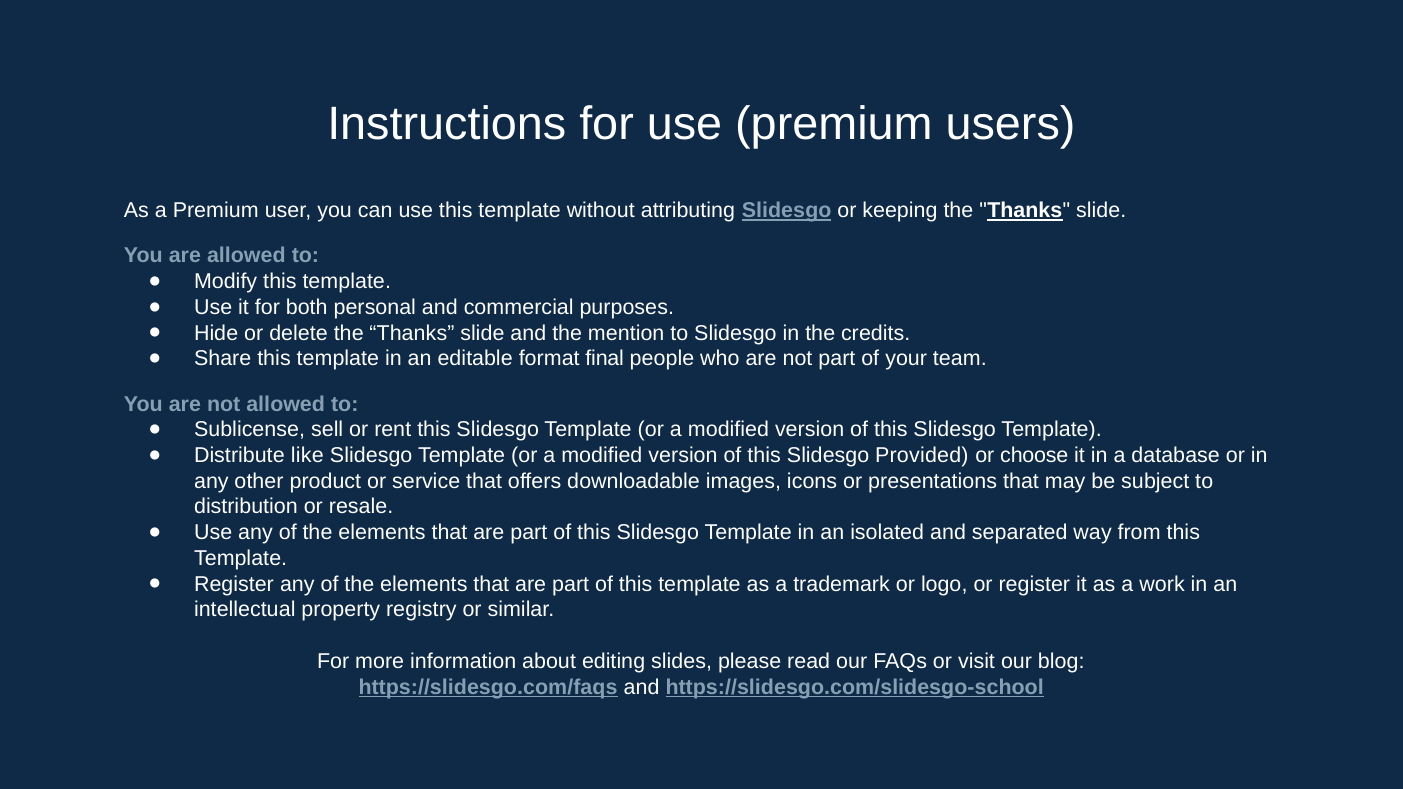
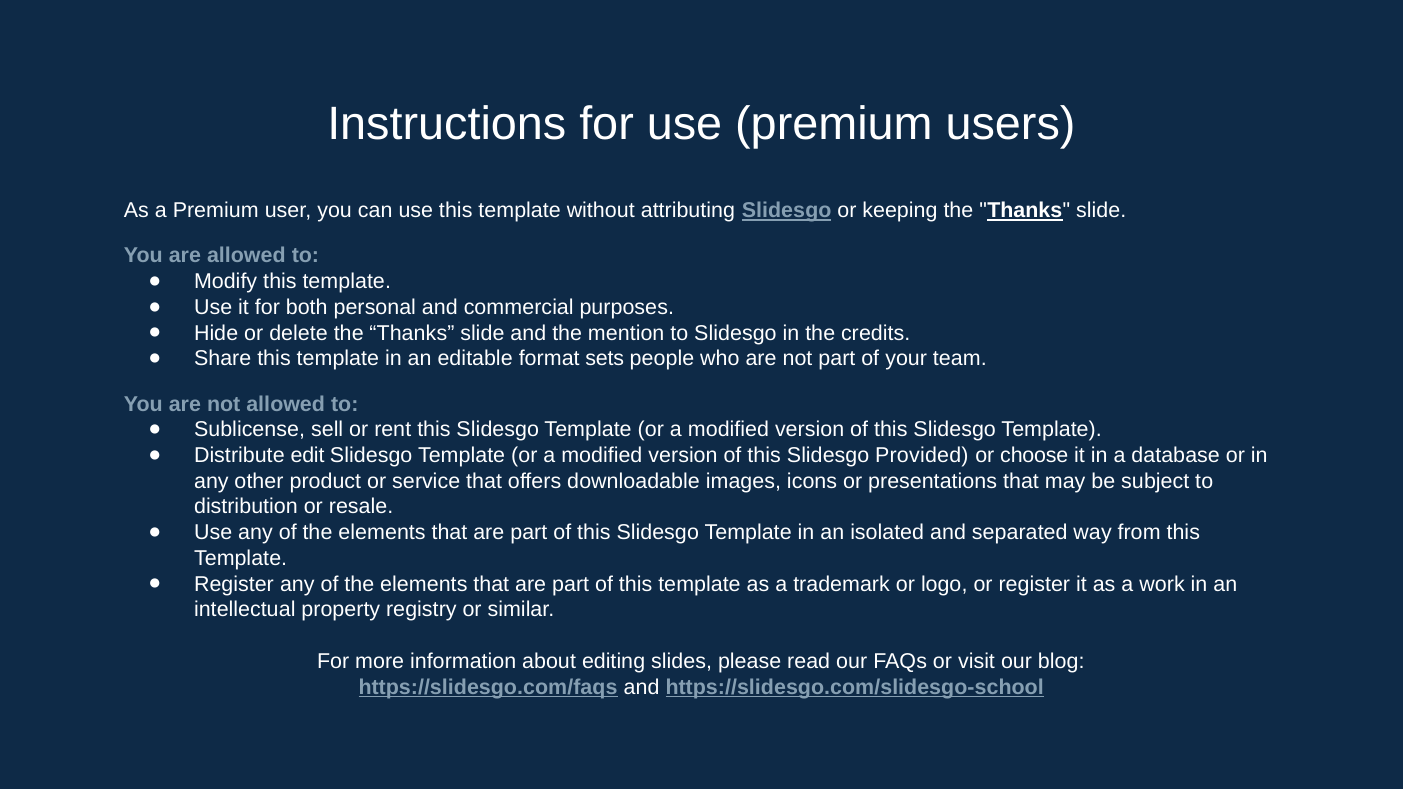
final: final -> sets (605, 359)
like: like -> edit (308, 456)
